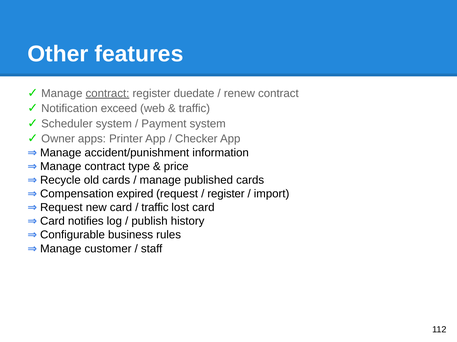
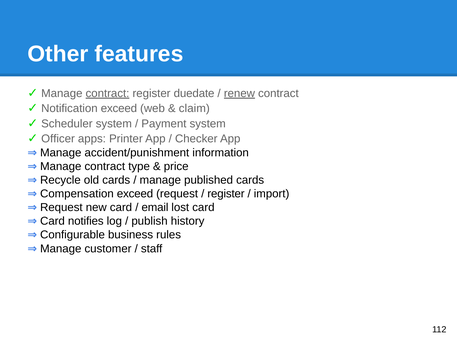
renew underline: none -> present (239, 93)
traffic: traffic -> claim (194, 109)
Owner: Owner -> Officer (58, 139)
Compensation expired: expired -> exceed (135, 194)
traffic: traffic -> email (155, 208)
